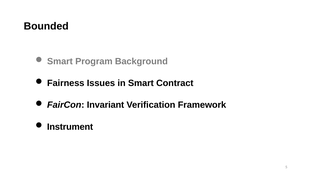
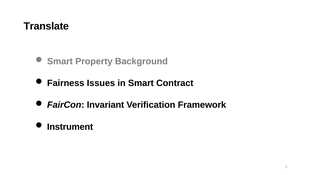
Bounded: Bounded -> Translate (46, 26)
Program: Program -> Property (94, 61)
